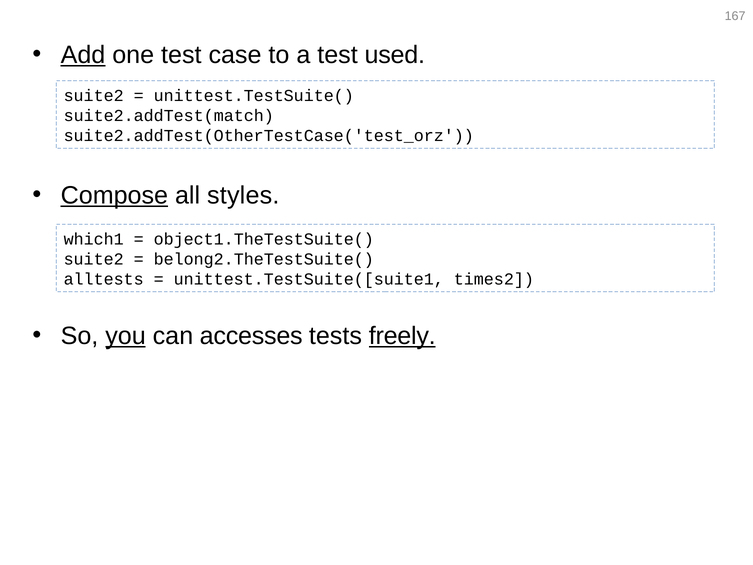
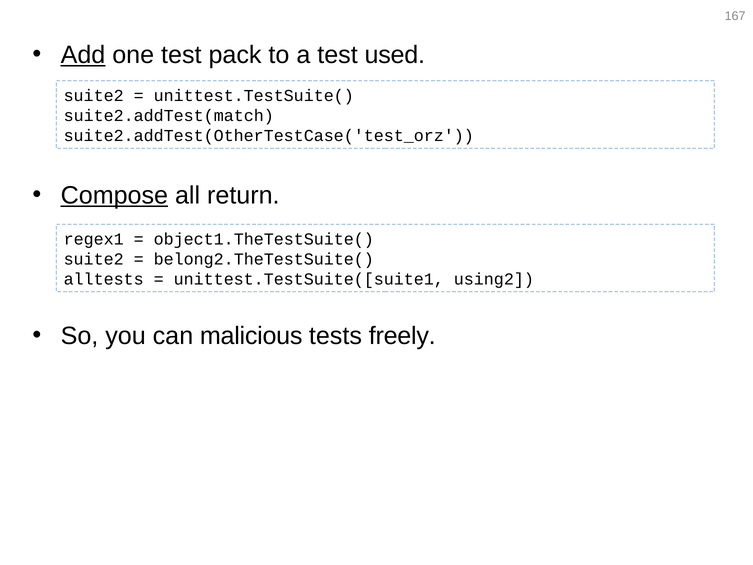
case: case -> pack (235, 55)
styles: styles -> return (243, 195)
which1: which1 -> regex1 (94, 239)
times2: times2 -> using2 (494, 279)
you underline: present -> none (125, 336)
accesses: accesses -> malicious (251, 336)
freely underline: present -> none (402, 336)
